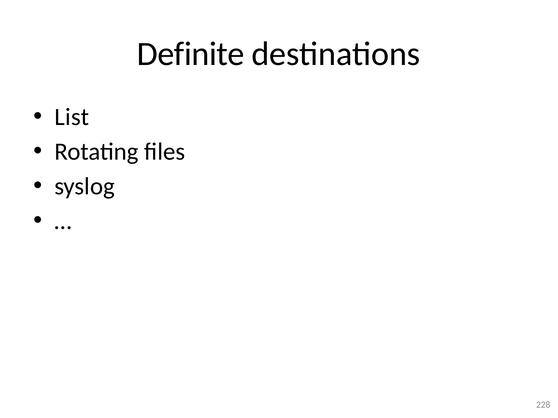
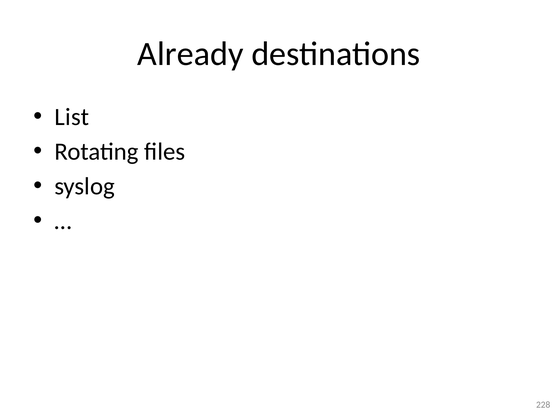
Definite: Definite -> Already (190, 54)
